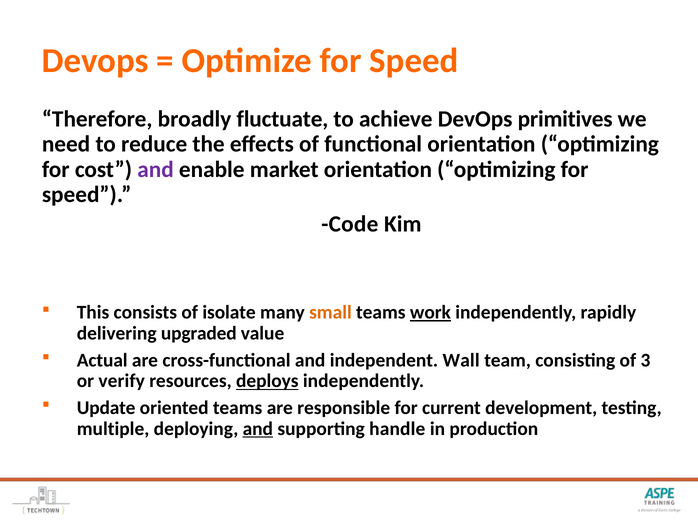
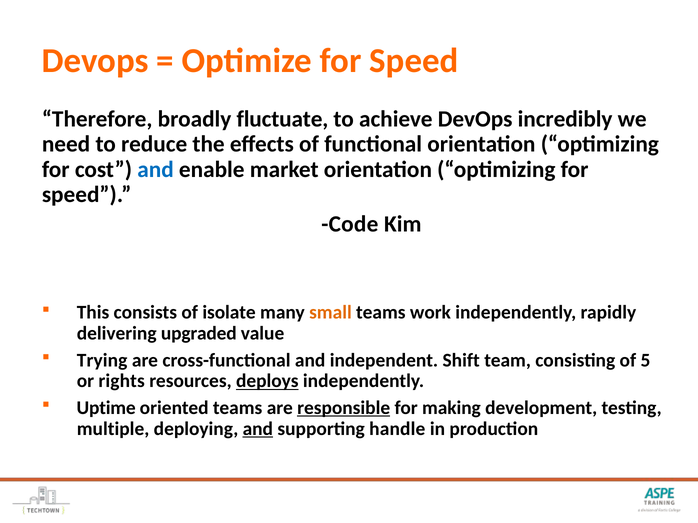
primitives: primitives -> incredibly (565, 119)
and colour: purple -> blue (156, 170)
work underline: present -> none (430, 313)
Actual: Actual -> Trying (102, 360)
Wall: Wall -> Shift (461, 360)
3: 3 -> 5 (645, 360)
verify: verify -> rights (122, 381)
Update: Update -> Uptime (106, 408)
responsible underline: none -> present (344, 408)
current: current -> making (451, 408)
